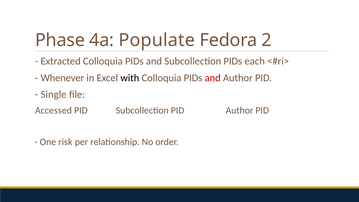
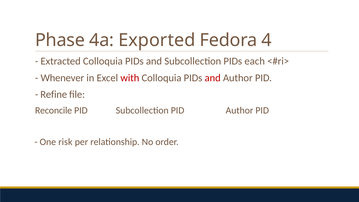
Populate: Populate -> Exported (157, 40)
2: 2 -> 4 (267, 40)
with colour: black -> red (130, 78)
Single: Single -> Refine (54, 94)
Accessed: Accessed -> Reconcile (54, 110)
